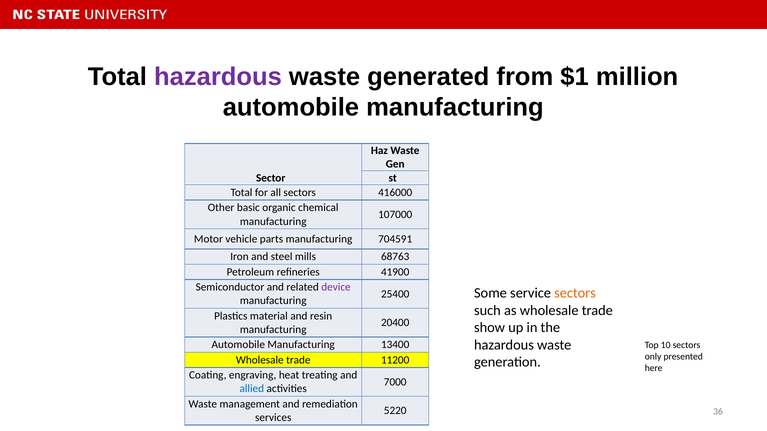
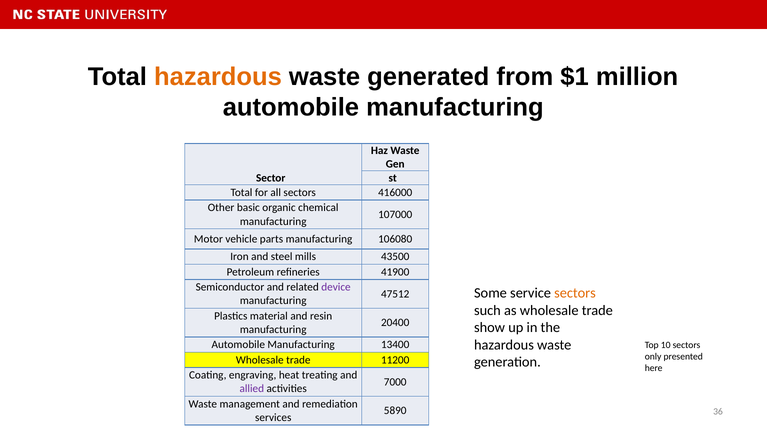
hazardous colour: purple -> orange (218, 77)
704591: 704591 -> 106080 (395, 239)
68763: 68763 -> 43500 (395, 257)
25400: 25400 -> 47512 (395, 294)
allied colour: blue -> purple (252, 389)
5220: 5220 -> 5890 (395, 411)
